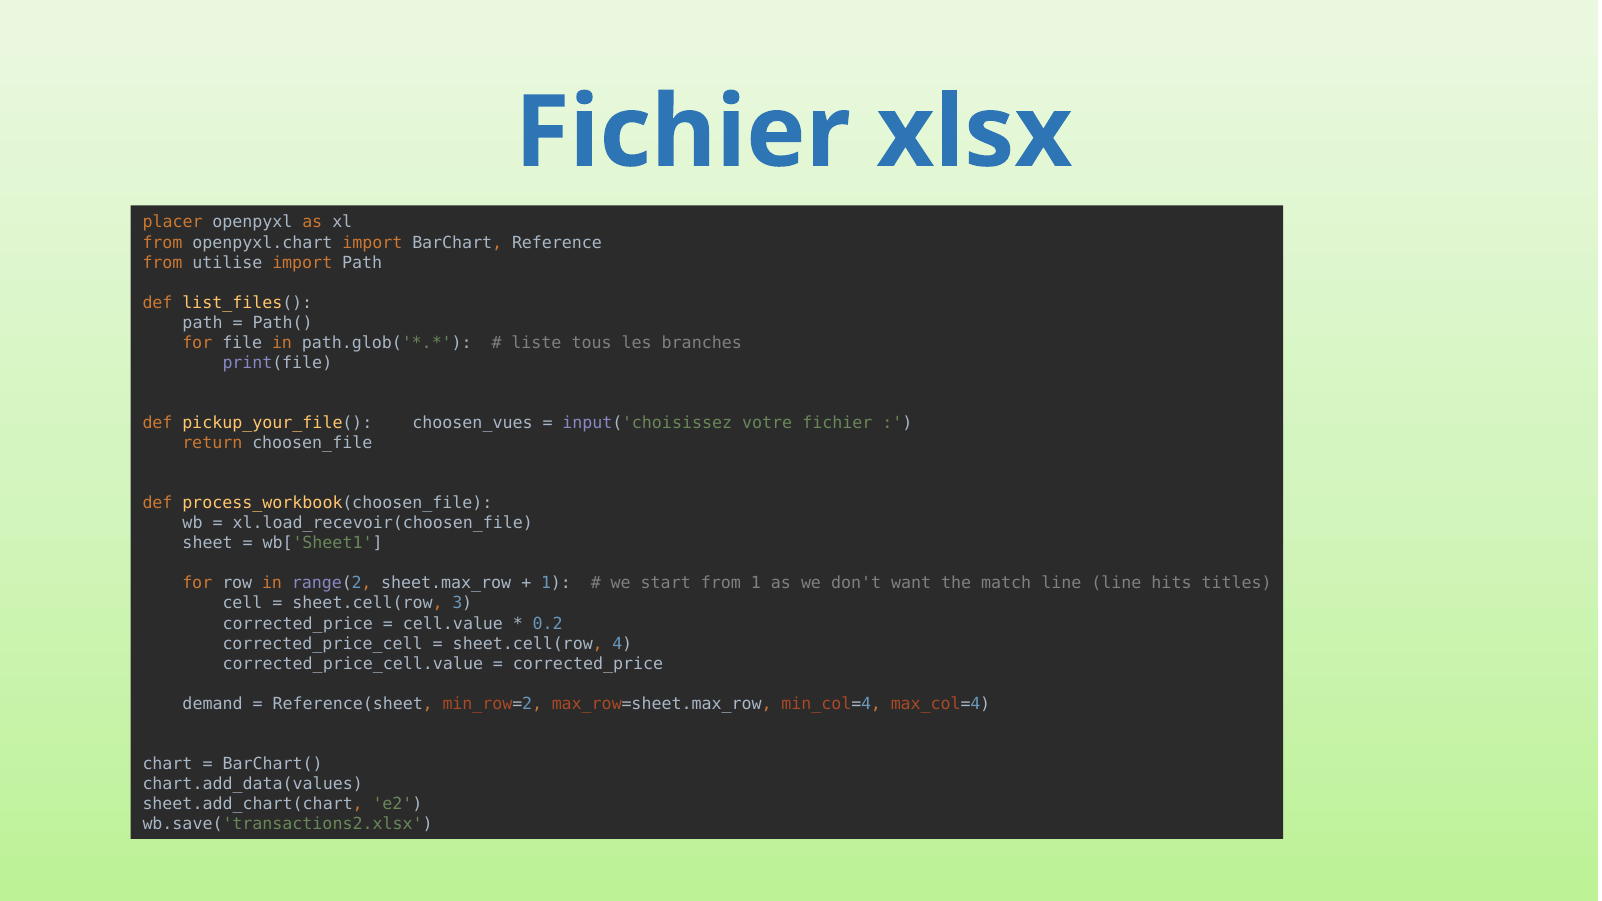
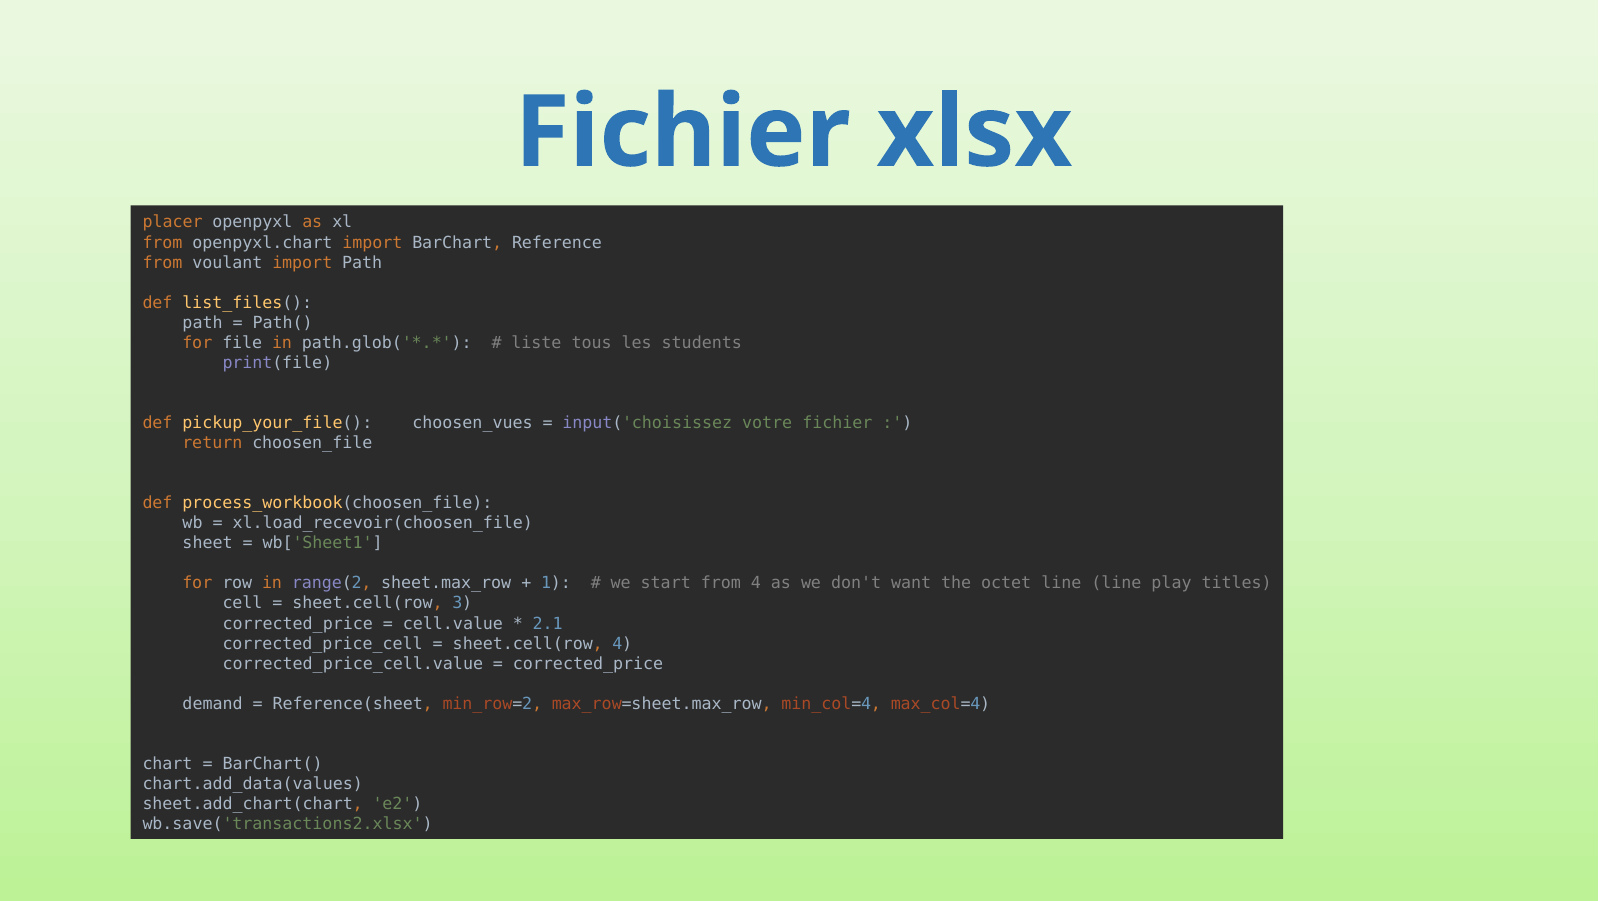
utilise: utilise -> voulant (227, 263)
branches: branches -> students (702, 343)
from 1: 1 -> 4 (756, 584)
match: match -> octet (1006, 584)
hits: hits -> play (1172, 584)
0.2: 0.2 -> 2.1 (548, 624)
